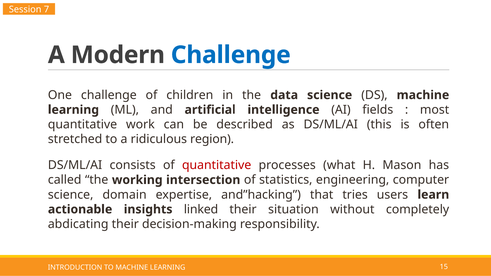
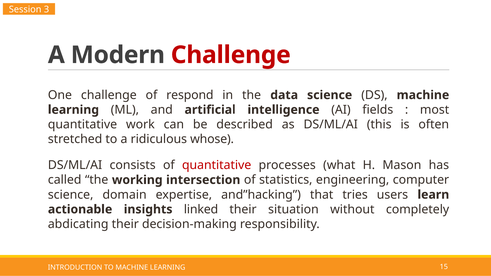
7: 7 -> 3 (46, 10)
Challenge colour: blue -> red (231, 55)
children: children -> respond (190, 95)
region: region -> whose (212, 139)
